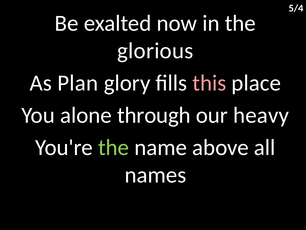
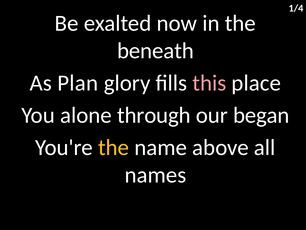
5/4: 5/4 -> 1/4 (296, 8)
glorious: glorious -> beneath (155, 51)
heavy: heavy -> began (261, 115)
the colour: light green -> yellow (114, 147)
